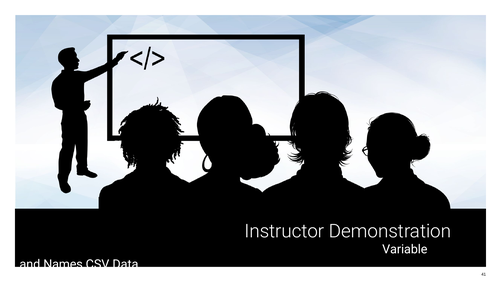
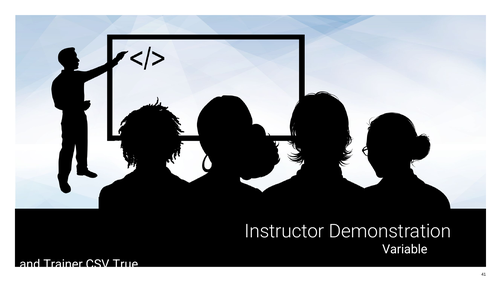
Names: Names -> Trainer (63, 264)
Data: Data -> True (125, 264)
